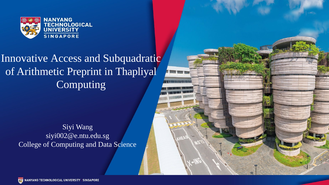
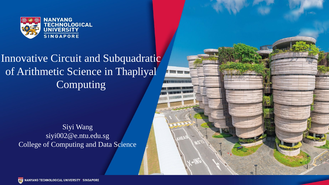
Access: Access -> Circuit (66, 58)
Arithmetic Preprint: Preprint -> Science (84, 71)
